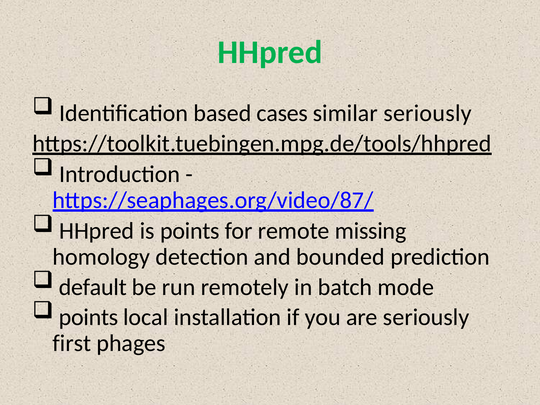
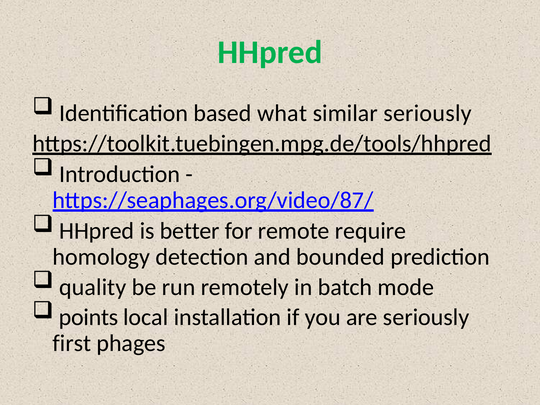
cases: cases -> what (282, 113)
is points: points -> better (190, 231)
missing: missing -> require (371, 231)
default: default -> quality (93, 287)
